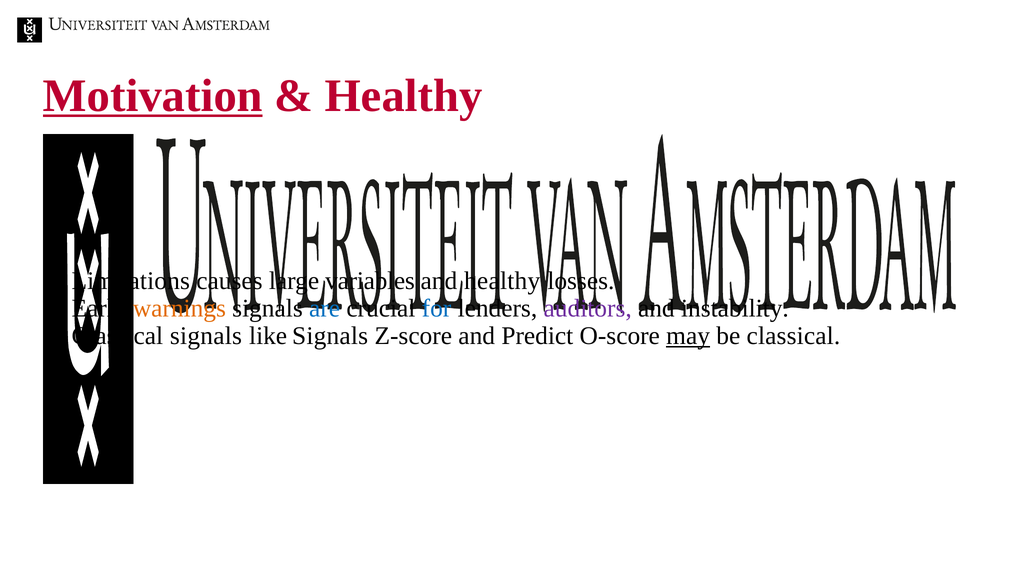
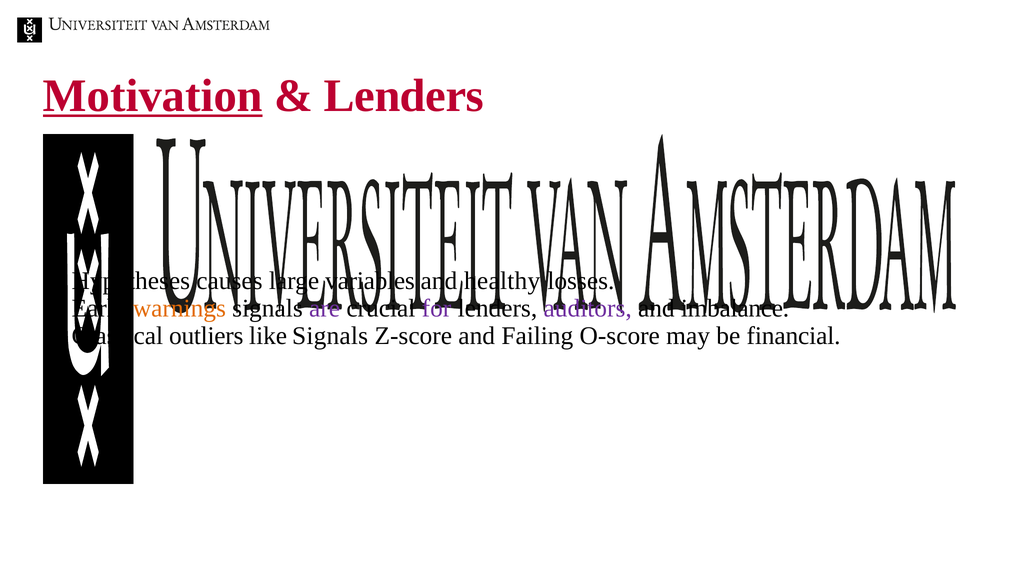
Healthy: Healthy -> Lenders (404, 96)
Limitations: Limitations -> Hypotheses (131, 281)
are colour: blue -> purple (325, 308)
for colour: blue -> purple (437, 308)
instability: instability -> imbalance (735, 308)
Classical signals: signals -> outliers (206, 336)
Predict: Predict -> Failing (537, 336)
may underline: present -> none (688, 336)
be classical: classical -> financial (794, 336)
